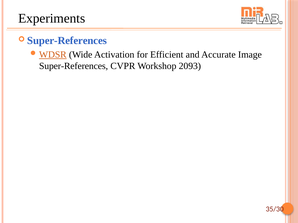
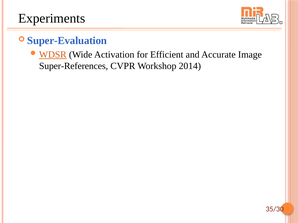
Super-References: Super-References -> Super-Evaluation (67, 41)
2093: 2093 -> 2014 (190, 66)
